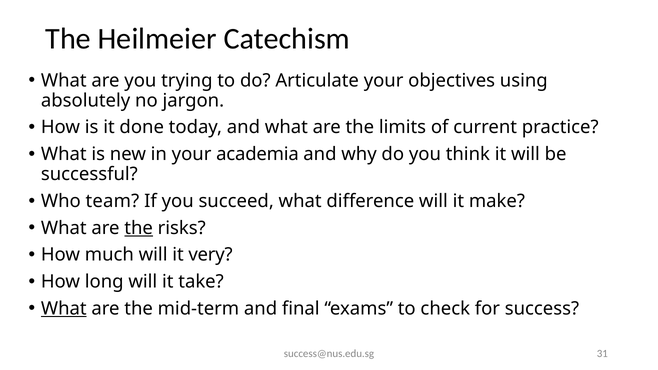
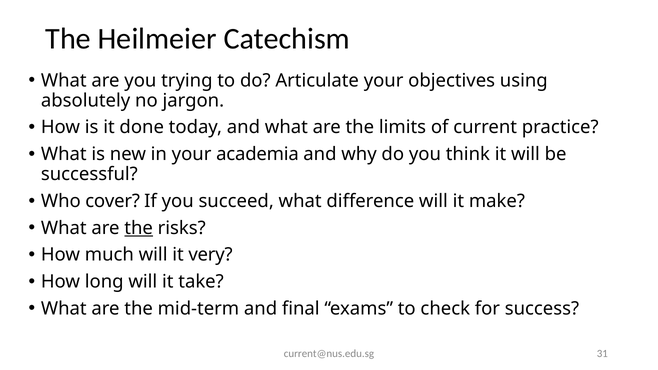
team: team -> cover (113, 201)
What underline: present -> none (64, 309)
success@nus.edu.sg: success@nus.edu.sg -> current@nus.edu.sg (329, 354)
